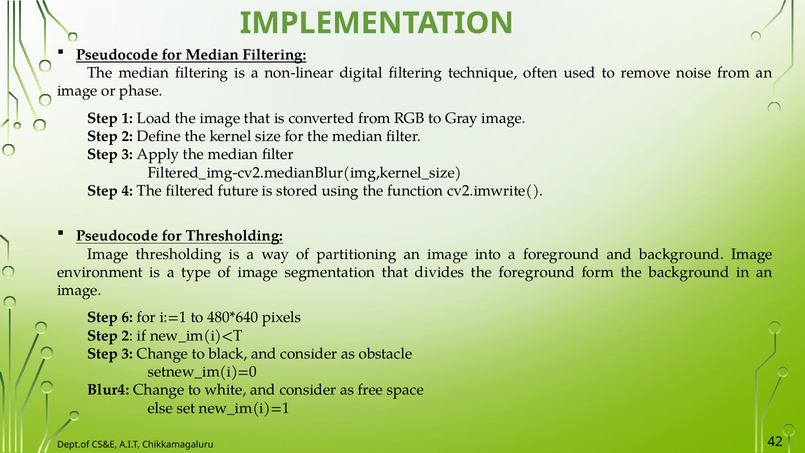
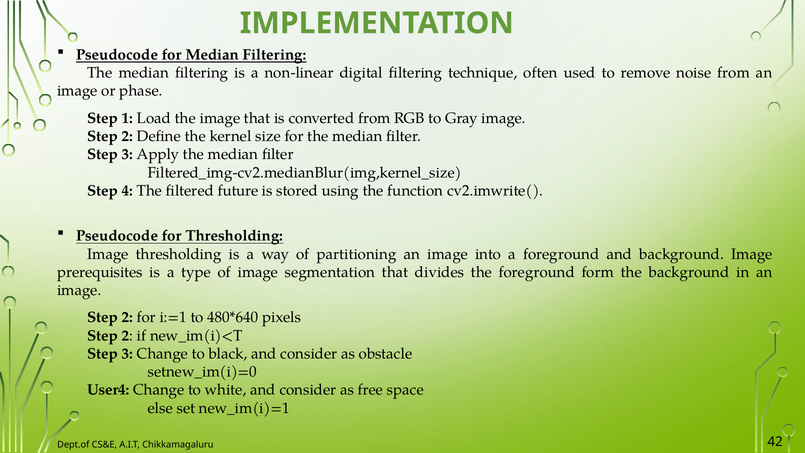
environment: environment -> prerequisites (100, 272)
6: 6 -> 2 (127, 317)
Blur4: Blur4 -> User4 (108, 390)
